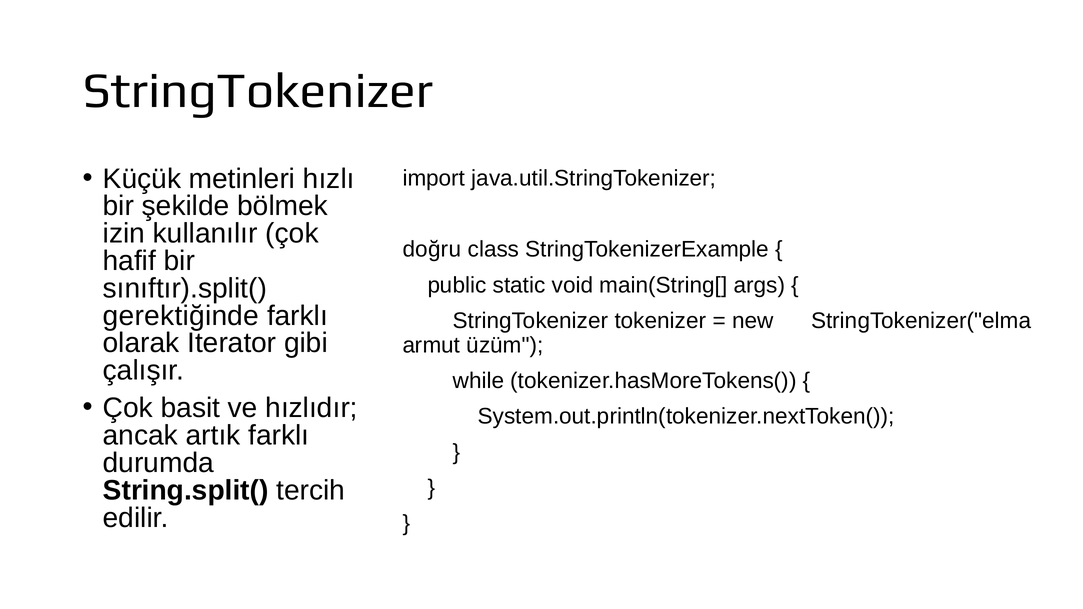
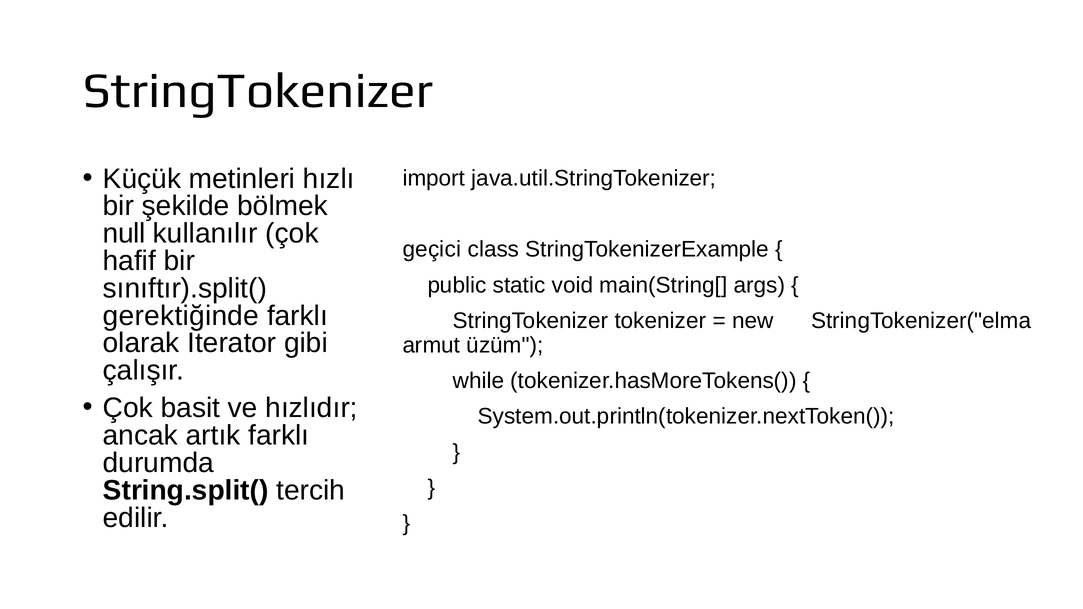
izin: izin -> null (124, 234)
doğru: doğru -> geçici (432, 250)
